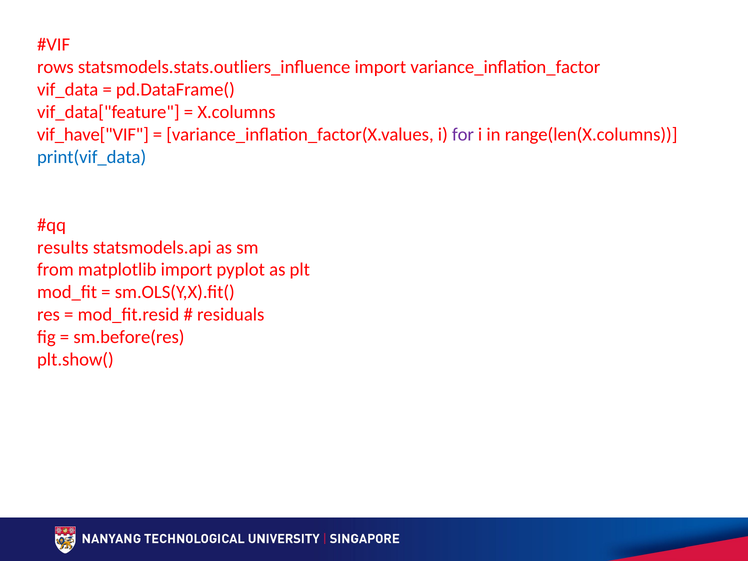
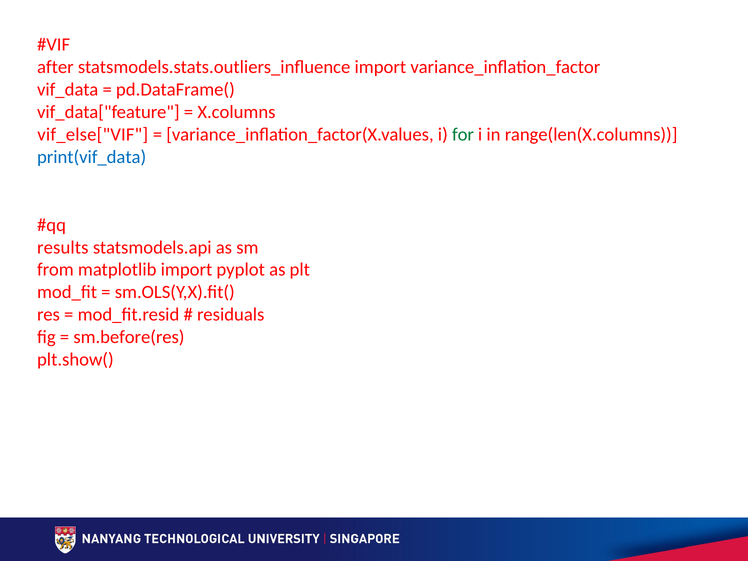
rows: rows -> after (55, 67)
vif_have["VIF: vif_have["VIF -> vif_else["VIF (93, 134)
for colour: purple -> green (463, 134)
